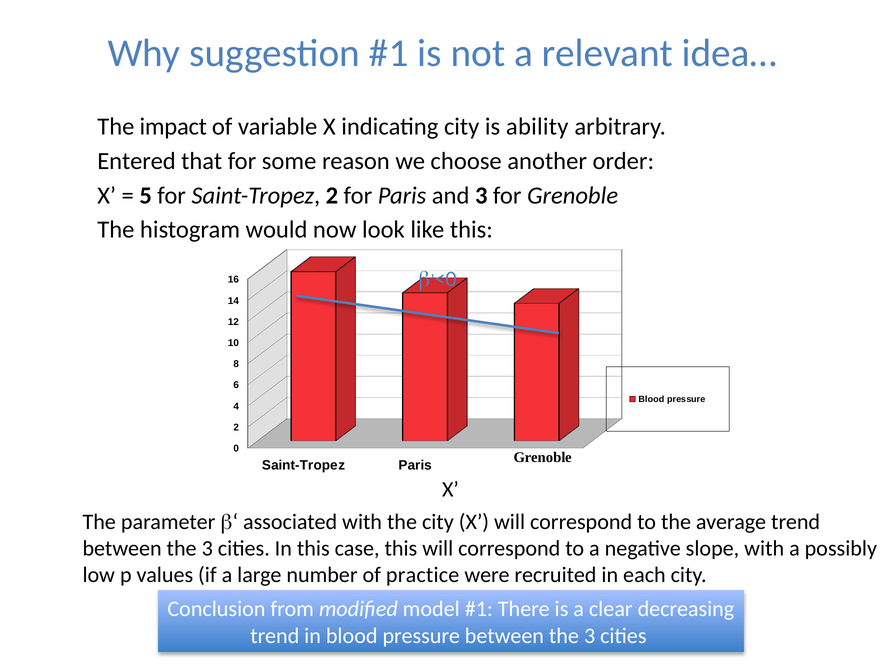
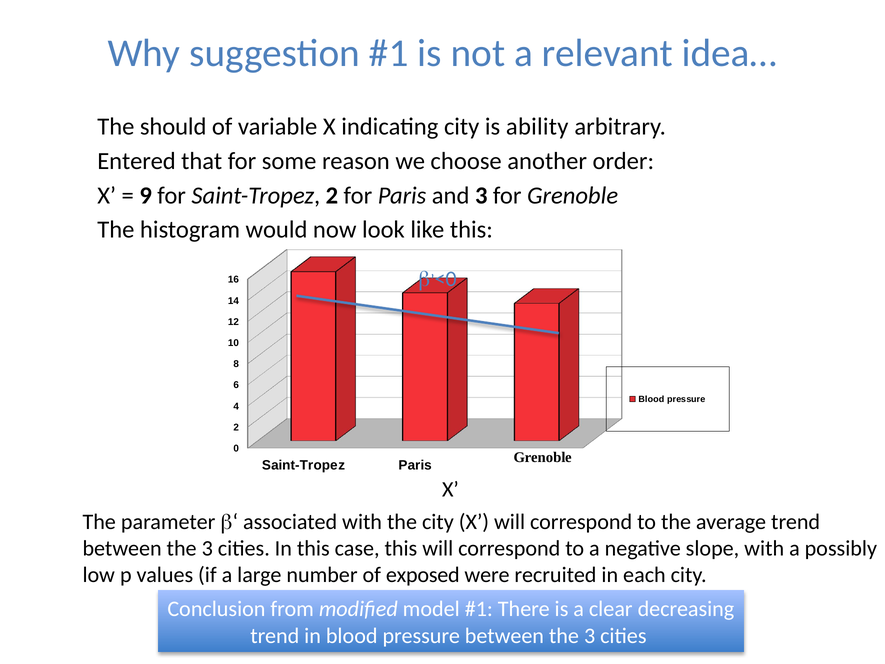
impact: impact -> should (173, 126)
5: 5 -> 9 (146, 195)
practice: practice -> exposed (423, 575)
